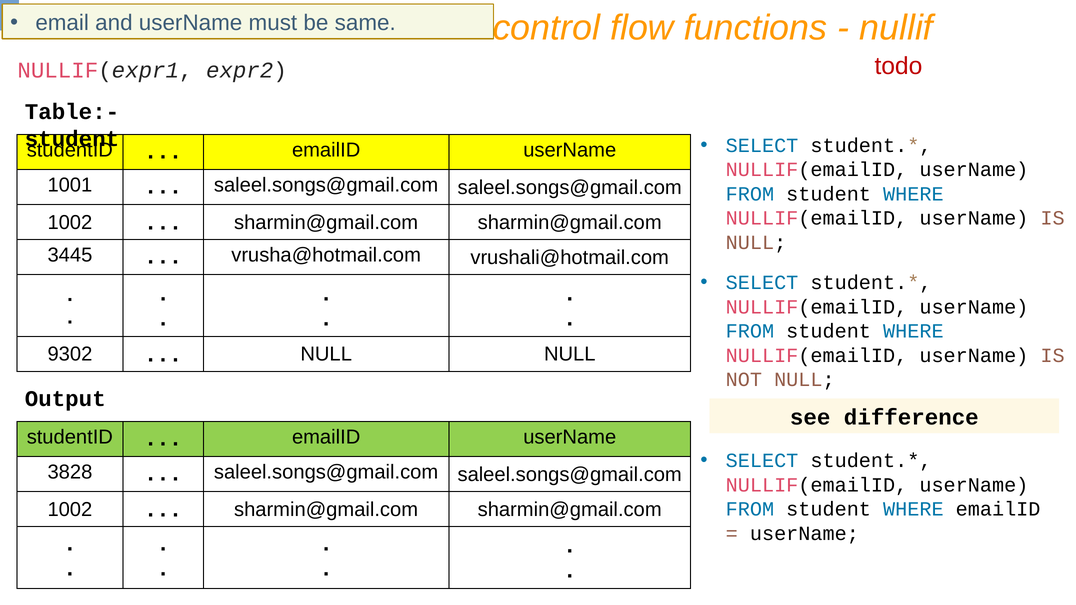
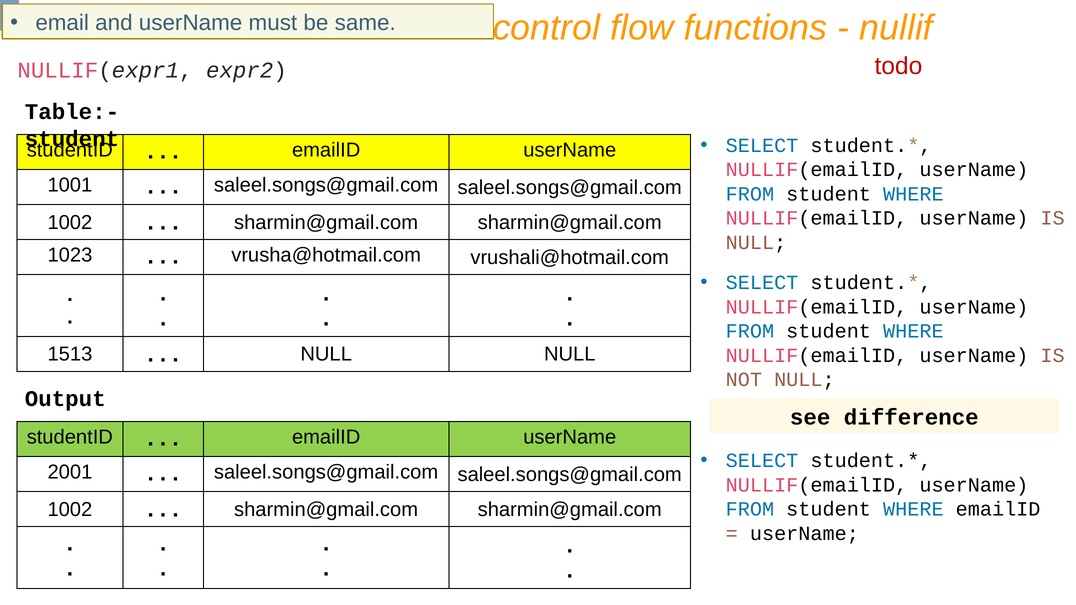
3445: 3445 -> 1023 (70, 255)
9302: 9302 -> 1513 (70, 354)
3828: 3828 -> 2001 (70, 473)
